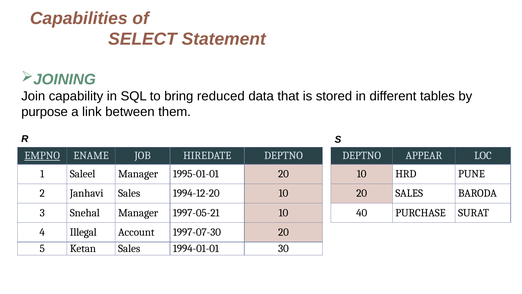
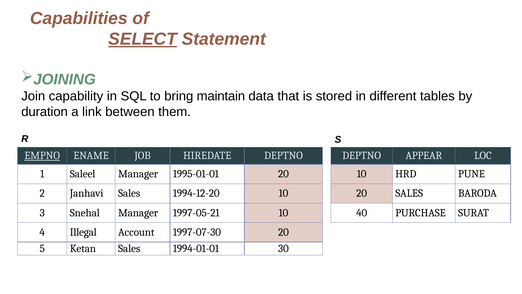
SELECT underline: none -> present (143, 39)
reduced: reduced -> maintain (221, 96)
purpose: purpose -> duration (45, 112)
